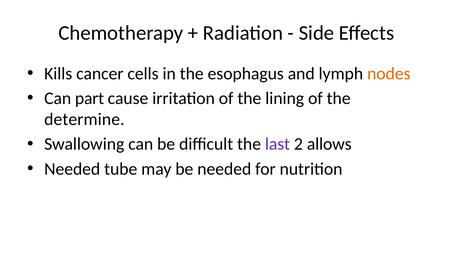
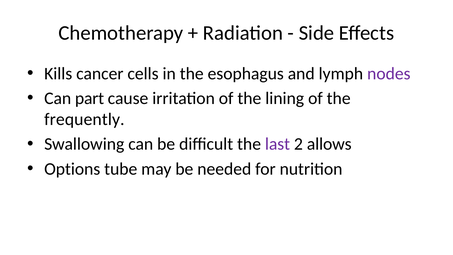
nodes colour: orange -> purple (389, 74)
determine: determine -> frequently (84, 119)
Needed: Needed -> Options (72, 169)
